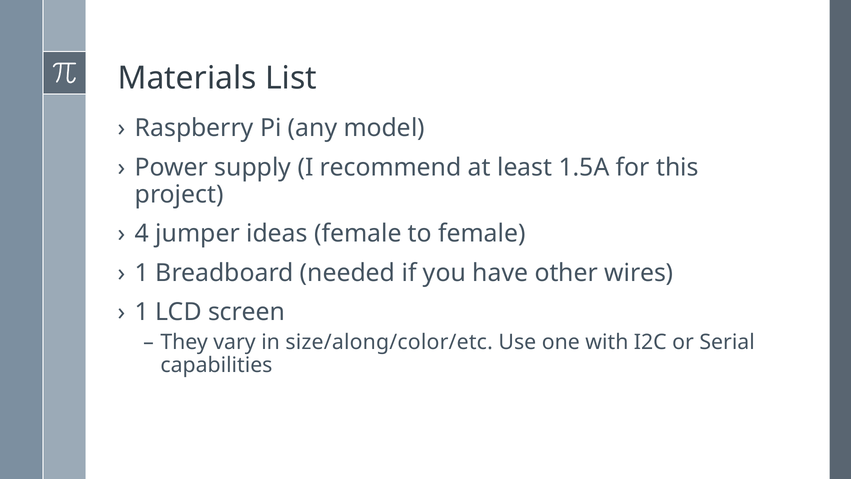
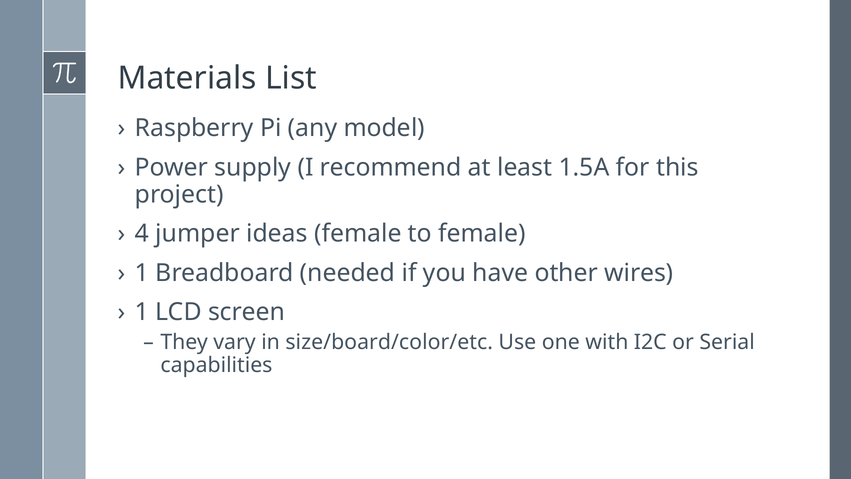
size/along/color/etc: size/along/color/etc -> size/board/color/etc (389, 342)
